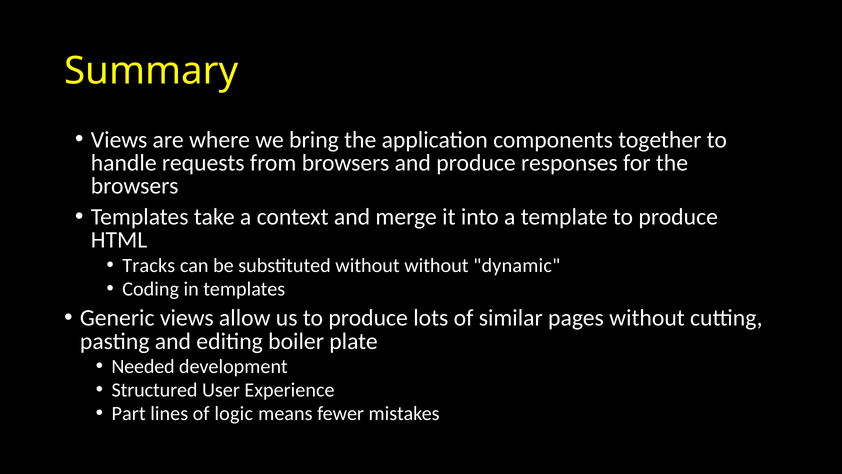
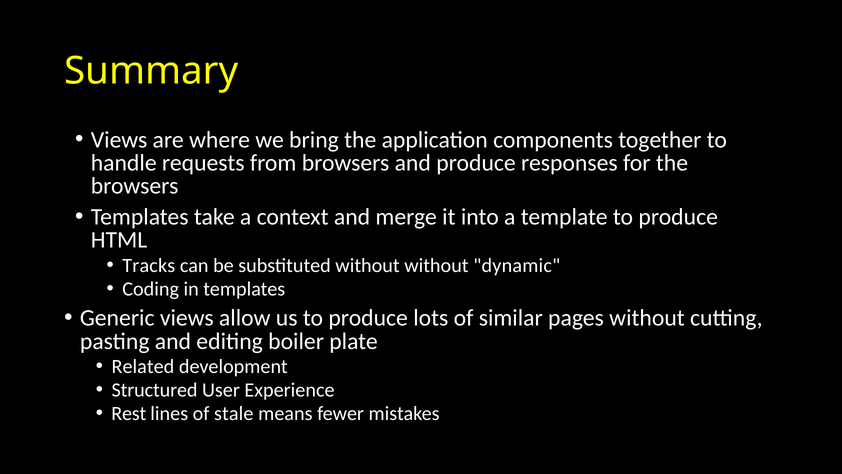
Needed: Needed -> Related (143, 366)
Part: Part -> Rest (129, 413)
logic: logic -> stale (234, 413)
